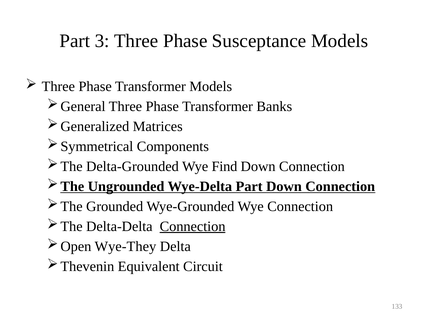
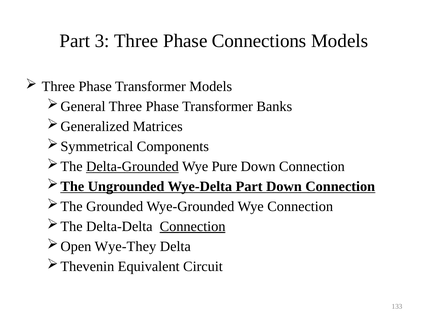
Susceptance: Susceptance -> Connections (259, 41)
Delta-Grounded underline: none -> present (132, 166)
Find: Find -> Pure (224, 166)
